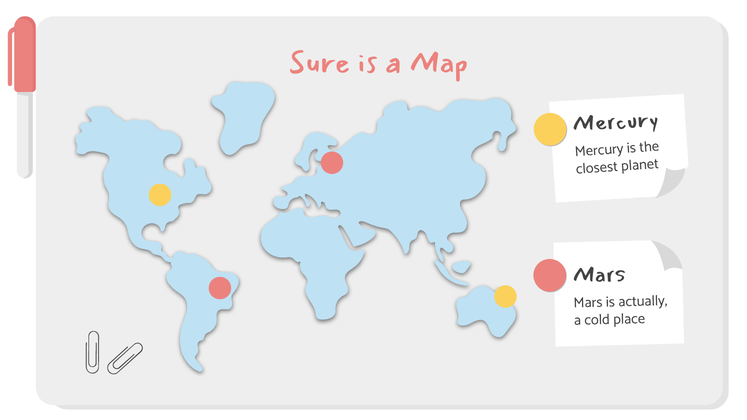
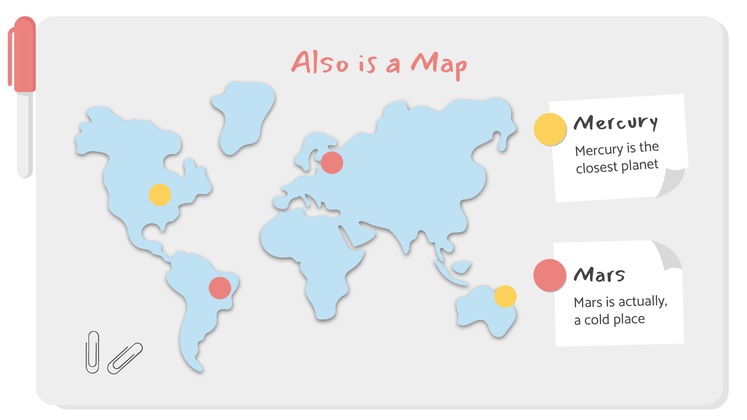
Sure: Sure -> Also (320, 63)
